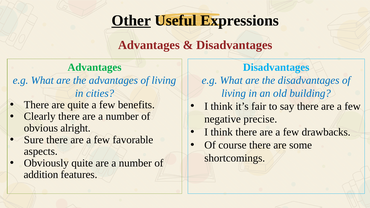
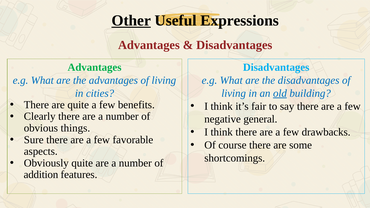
old underline: none -> present (280, 93)
precise: precise -> general (260, 119)
alright: alright -> things (75, 128)
